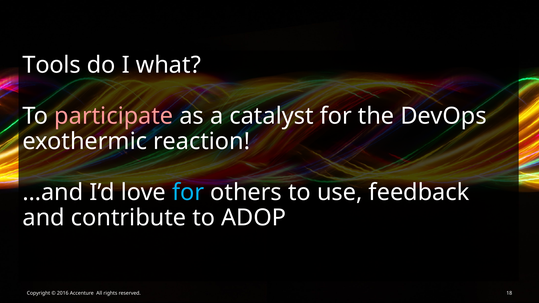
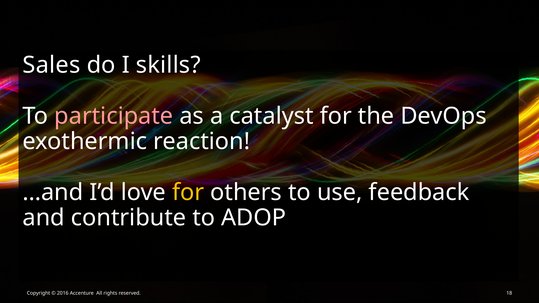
Tools: Tools -> Sales (51, 65)
what: what -> skills (168, 65)
for colour: light blue -> yellow (188, 192)
